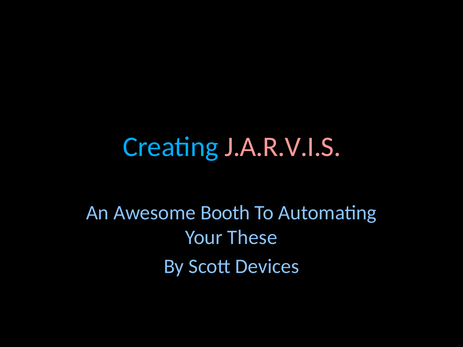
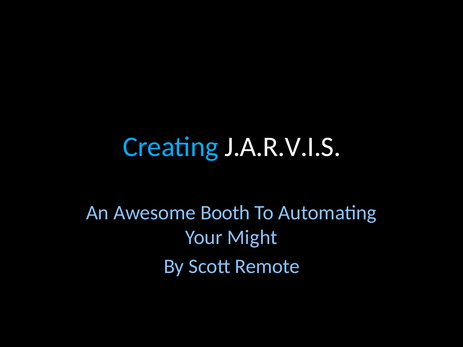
J.A.R.V.I.S colour: pink -> white (283, 147)
These: These -> Might (252, 238)
Devices: Devices -> Remote (267, 266)
